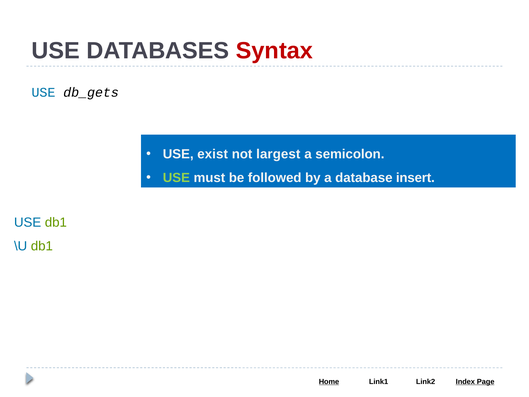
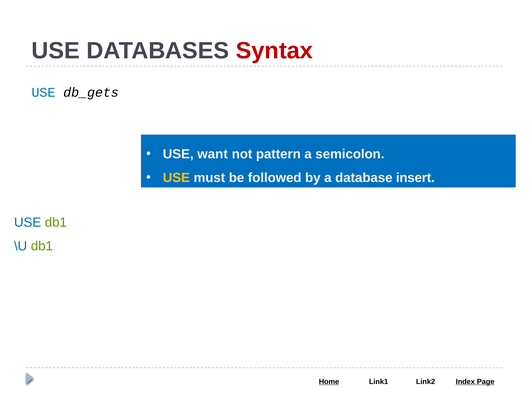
exist: exist -> want (213, 154)
largest: largest -> pattern (278, 154)
USE colour: light green -> yellow (176, 178)
